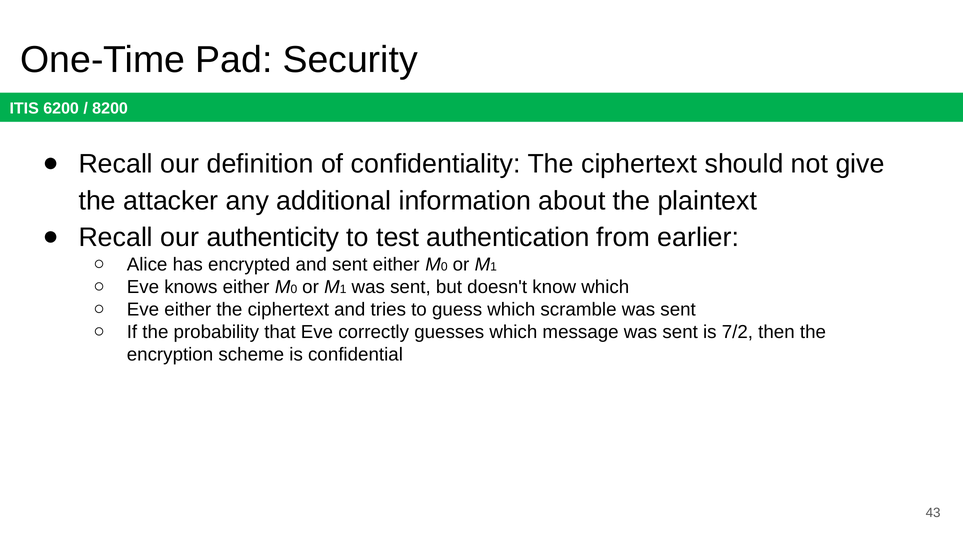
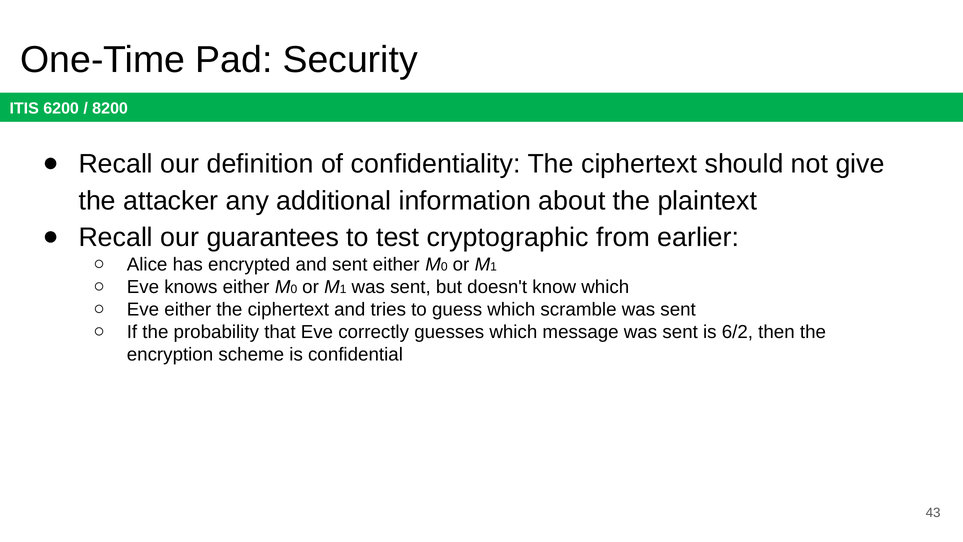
authenticity: authenticity -> guarantees (273, 238)
authentication: authentication -> cryptographic (508, 238)
7/2: 7/2 -> 6/2 (737, 332)
